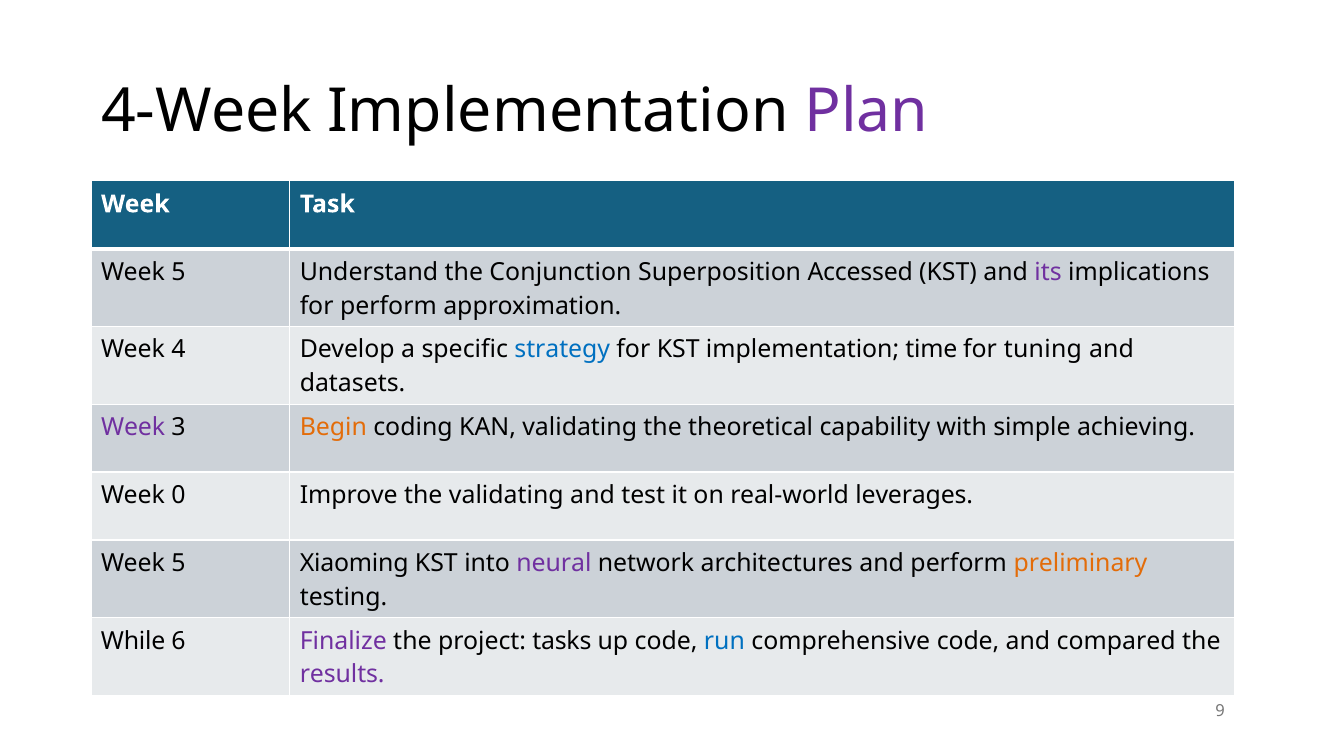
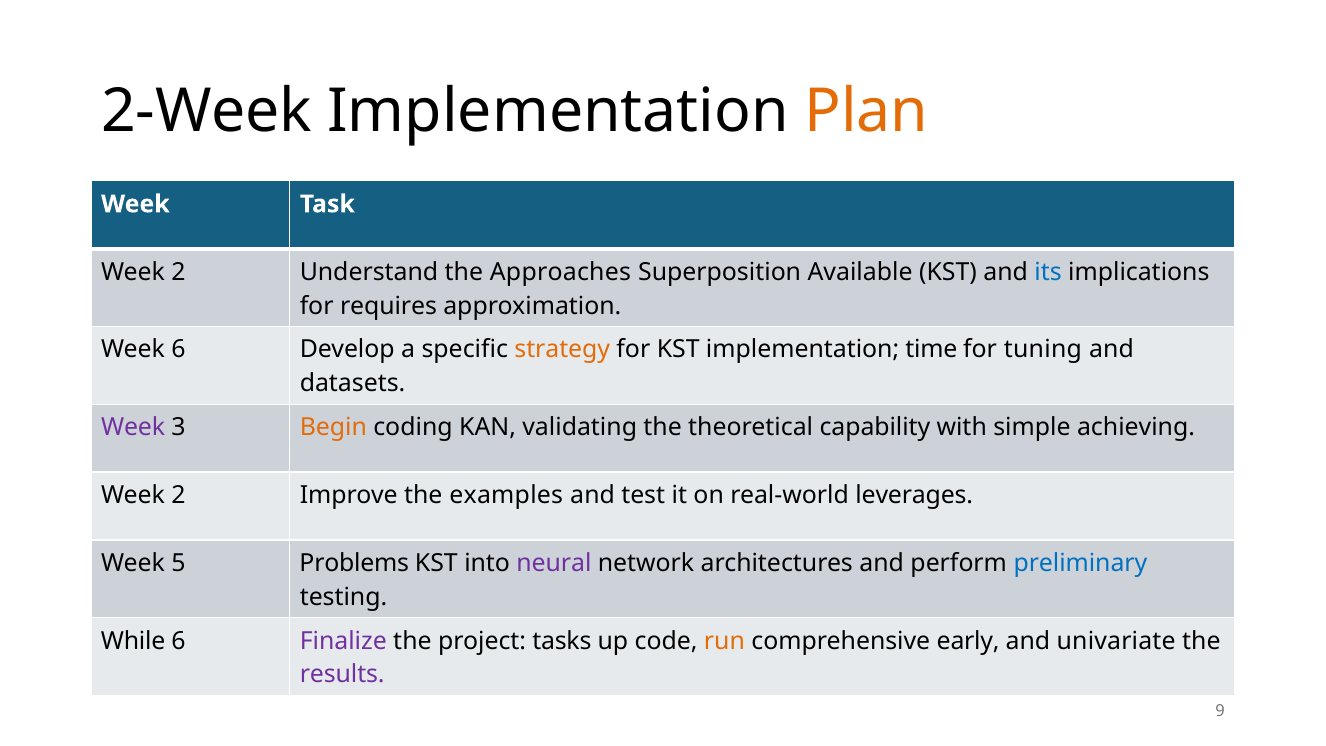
4-Week: 4-Week -> 2-Week (207, 111)
Plan colour: purple -> orange (867, 111)
5: 5 -> 2 (178, 272)
Conjunction: Conjunction -> Approaches (560, 272)
Accessed: Accessed -> Available (860, 272)
its colour: purple -> blue (1048, 272)
for perform: perform -> requires (388, 306)
Week 4: 4 -> 6 (178, 350)
strategy colour: blue -> orange (562, 350)
0: 0 -> 2 (178, 495)
the validating: validating -> examples (506, 495)
Xiaoming: Xiaoming -> Problems (354, 563)
preliminary colour: orange -> blue (1080, 563)
run colour: blue -> orange (724, 641)
comprehensive code: code -> early (968, 641)
compared: compared -> univariate (1116, 641)
